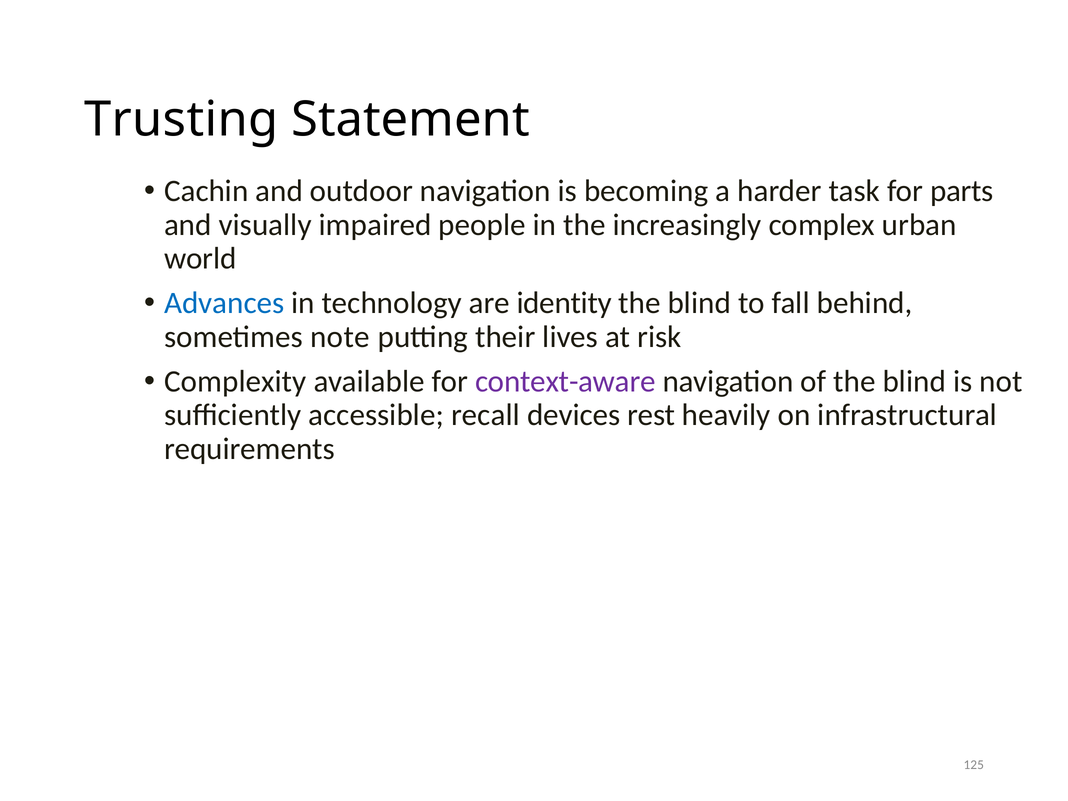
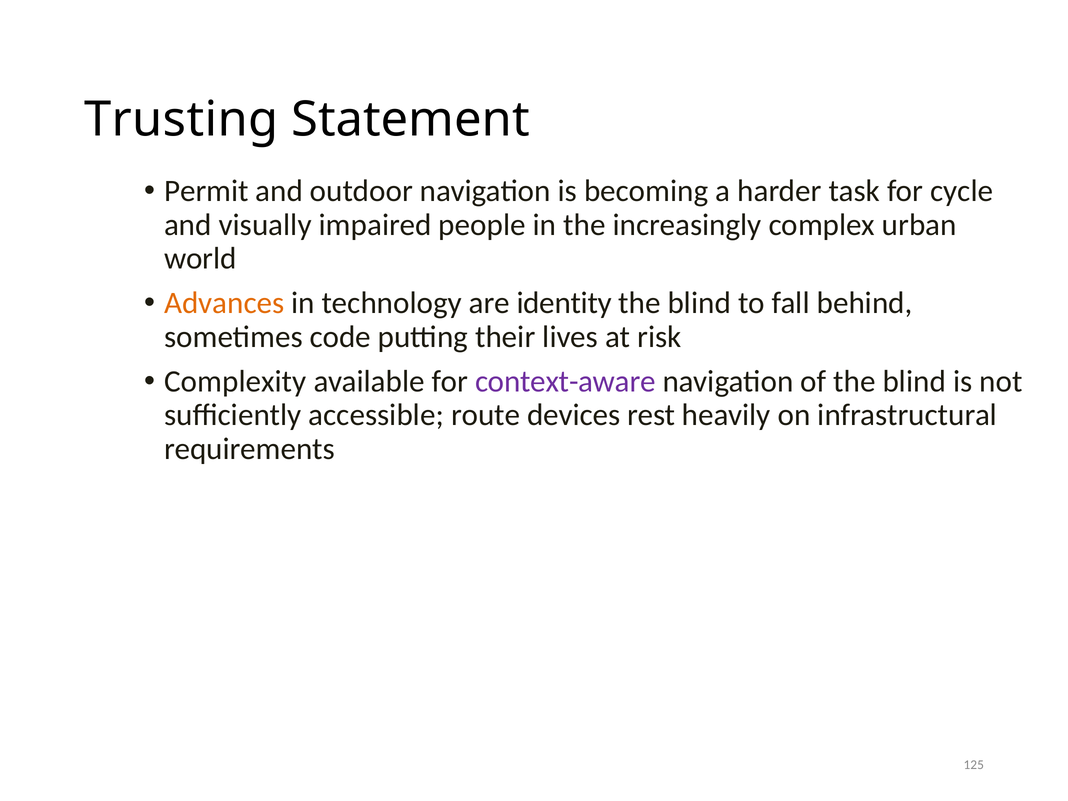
Cachin: Cachin -> Permit (206, 191)
parts: parts -> cycle (962, 191)
Advances colour: blue -> orange (224, 303)
note: note -> code (340, 337)
recall: recall -> route (486, 415)
